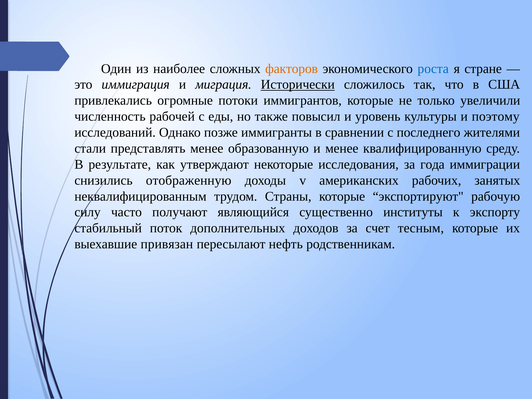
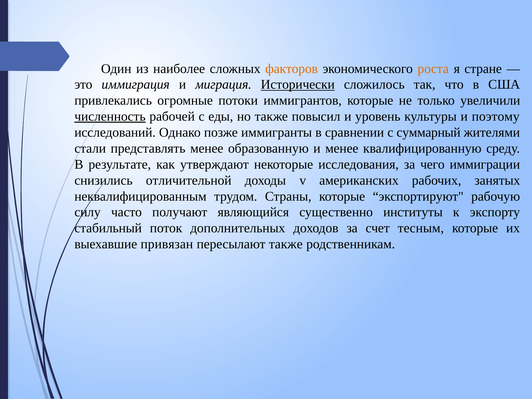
роста colour: blue -> orange (433, 69)
численность underline: none -> present (110, 117)
последнего: последнего -> суммарный (429, 132)
года: года -> чего (432, 164)
отображенную: отображенную -> отличительной (189, 180)
пересылают нефть: нефть -> также (286, 244)
